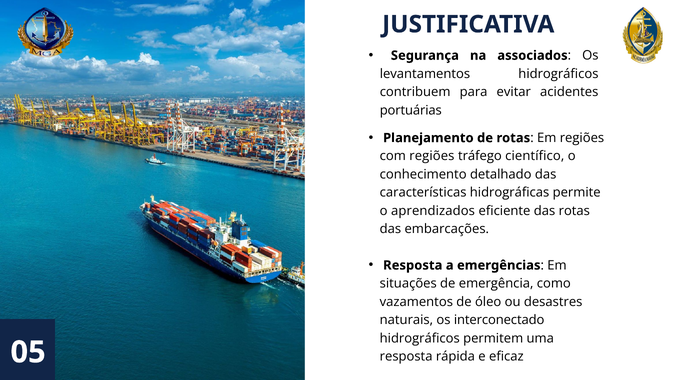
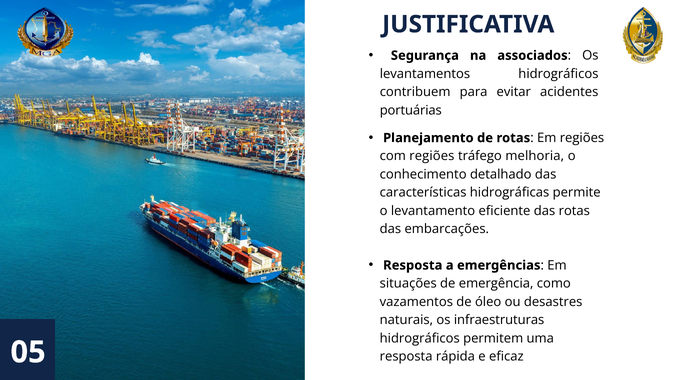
científico: científico -> melhoria (535, 156)
aprendizados: aprendizados -> levantamento (433, 211)
interconectado: interconectado -> infraestruturas (499, 320)
